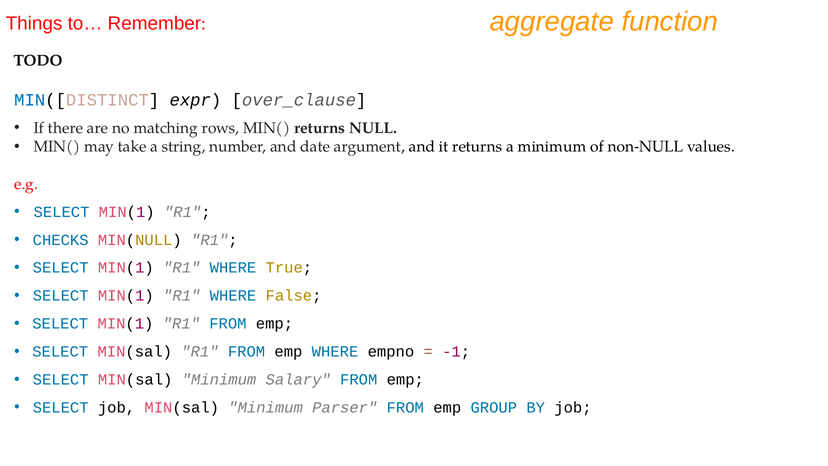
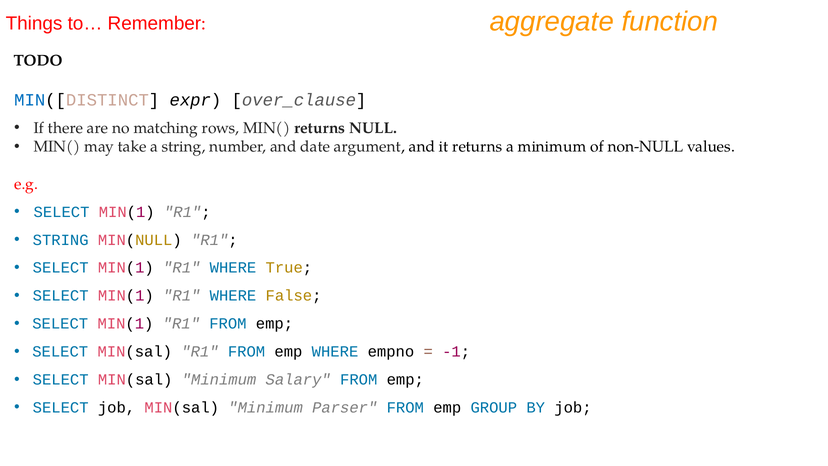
CHECKS: CHECKS -> STRING (61, 240)
